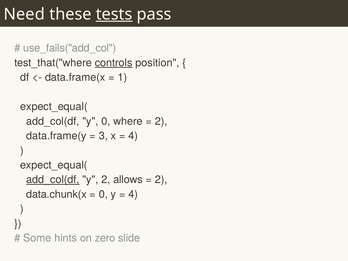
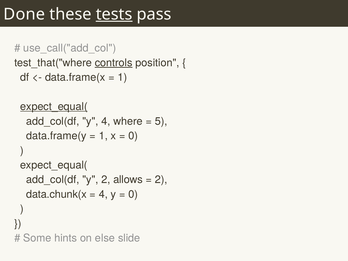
Need: Need -> Done (24, 14)
use_fails("add_col: use_fails("add_col -> use_call("add_col (70, 48)
expect_equal( underline: none -> present (54, 107)
y 0: 0 -> 4 (106, 121)
2: 2 -> 5 (161, 121)
3: 3 -> 1 (103, 136)
4: 4 -> 0 (133, 136)
add_col(df underline: present -> none (53, 180)
0: 0 -> 4 (103, 194)
4: 4 -> 0 (133, 194)
zero: zero -> else (105, 238)
